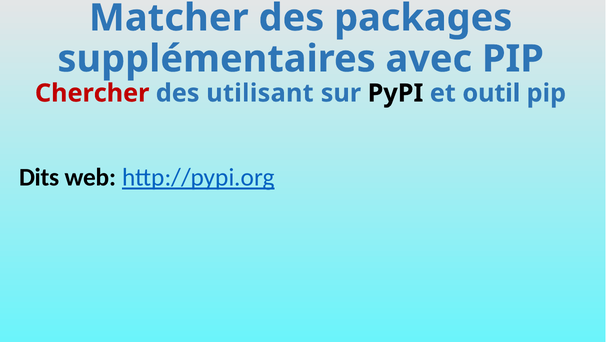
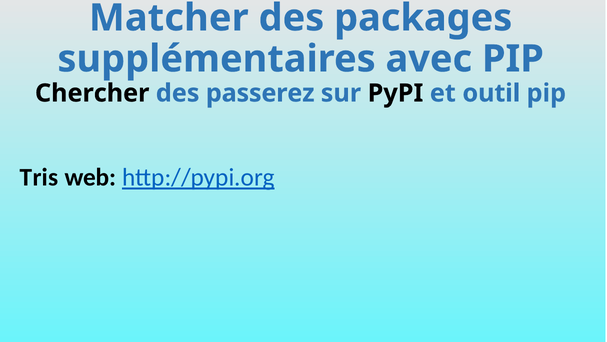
Chercher colour: red -> black (92, 93)
utilisant: utilisant -> passerez (260, 93)
Dits: Dits -> Tris (39, 177)
